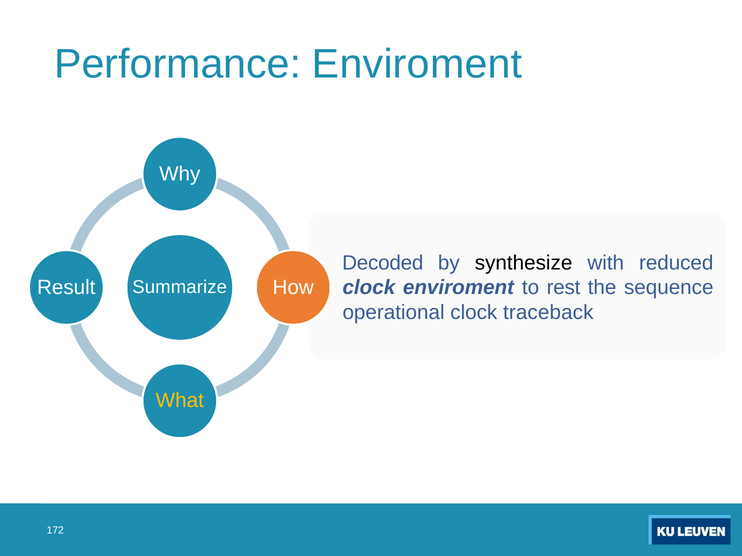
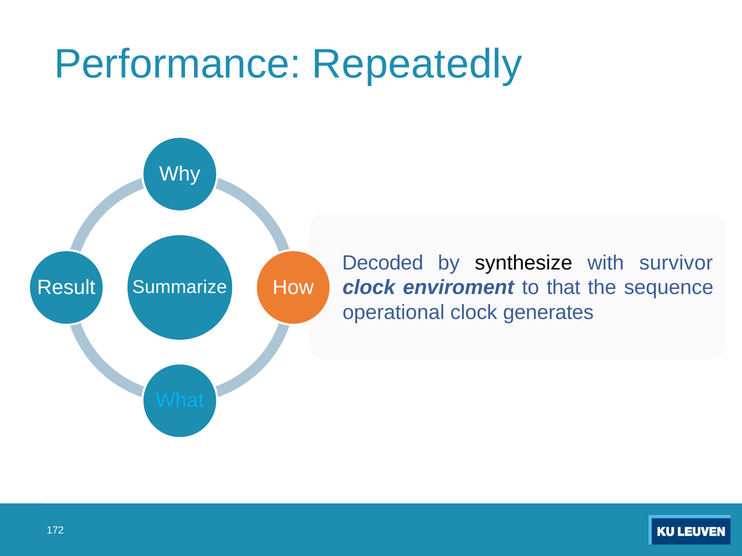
Performance Enviroment: Enviroment -> Repeatedly (417, 64)
reduced: reduced -> survivor (676, 263)
rest: rest -> that (564, 288)
traceback: traceback -> generates (548, 313)
What colour: yellow -> light blue (180, 401)
